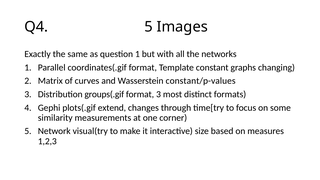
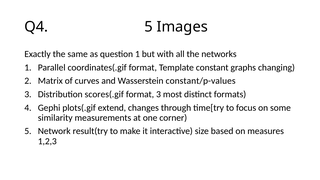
groups(.gif: groups(.gif -> scores(.gif (104, 94)
visual(try: visual(try -> result(try (90, 131)
